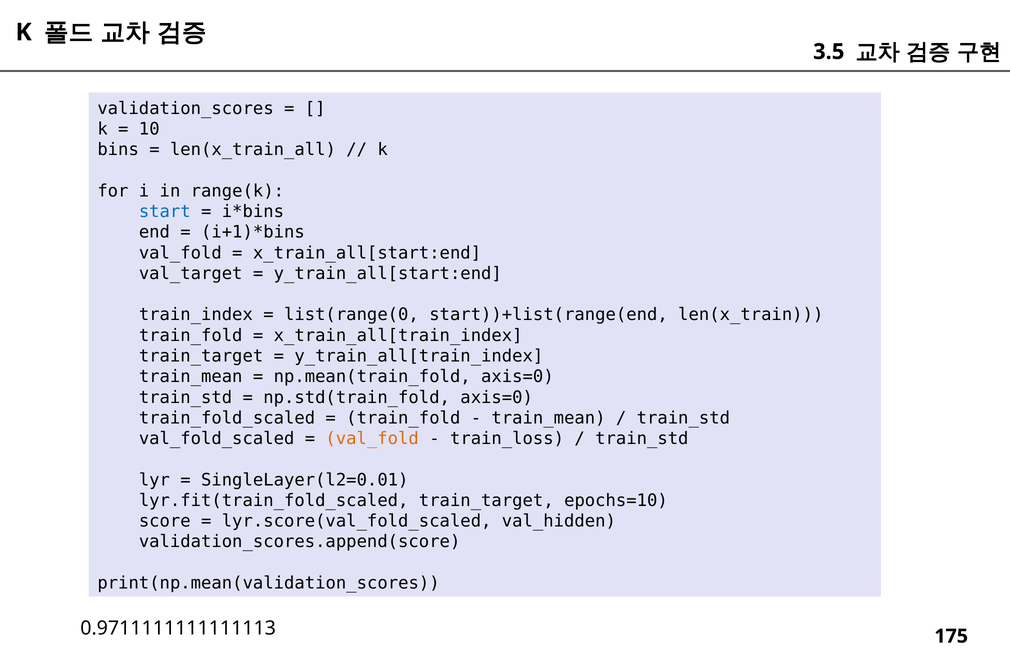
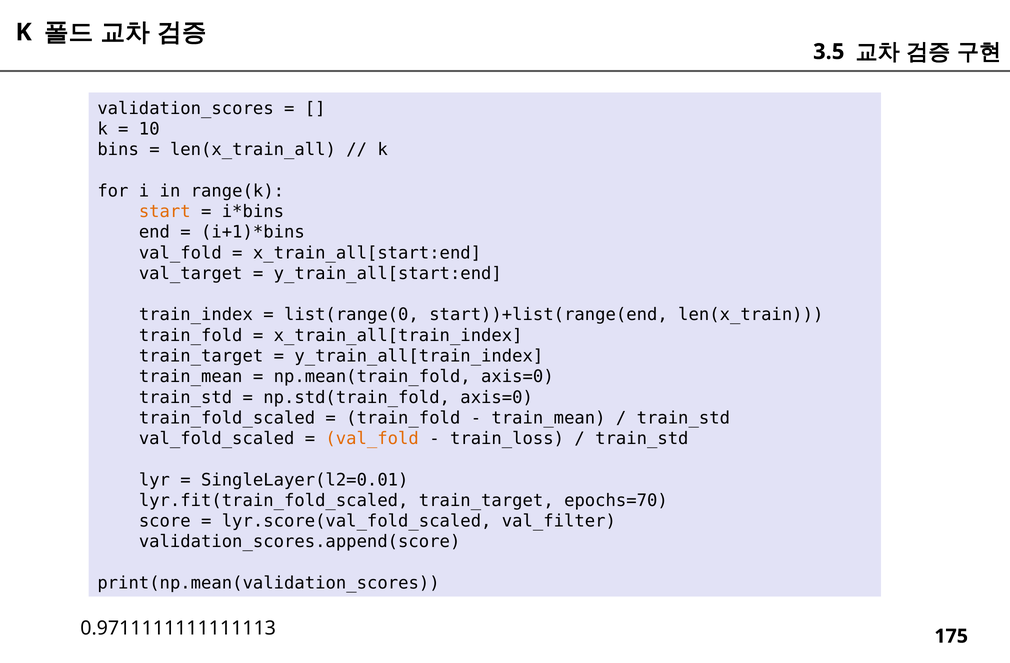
start colour: blue -> orange (165, 212)
epochs=10: epochs=10 -> epochs=70 (616, 501)
val_hidden: val_hidden -> val_filter (559, 521)
